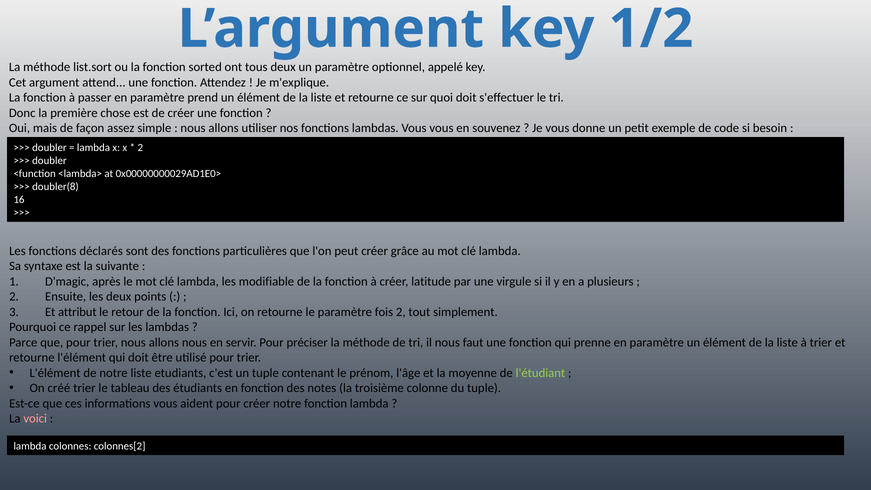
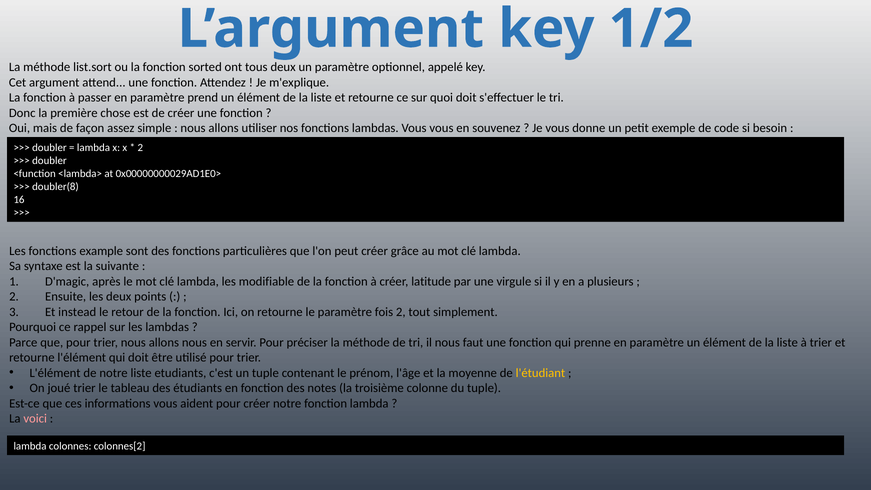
déclarés: déclarés -> example (101, 251)
attribut: attribut -> instead (77, 312)
l'étudiant colour: light green -> yellow (540, 373)
créé: créé -> joué (59, 388)
